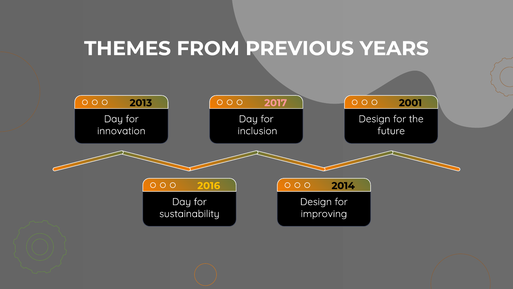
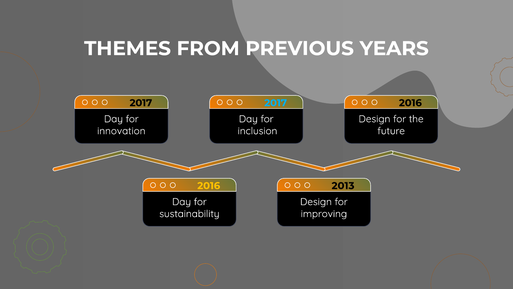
2013: 2013 -> 2017 (141, 103)
2017 colour: pink -> light blue (276, 103)
2001: 2001 -> 2016 (410, 103)
2014: 2014 -> 2013 (343, 186)
